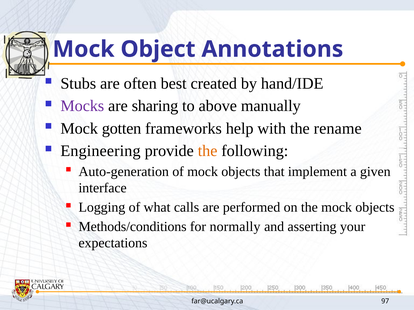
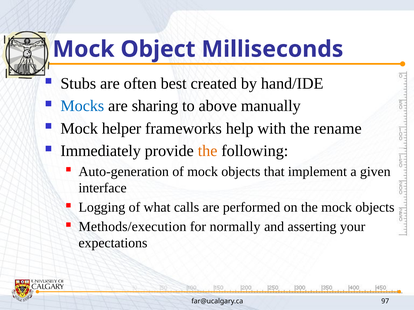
Annotations: Annotations -> Milliseconds (272, 49)
Mocks colour: purple -> blue (82, 106)
gotten: gotten -> helper (122, 129)
Engineering: Engineering -> Immediately (101, 151)
Methods/conditions: Methods/conditions -> Methods/execution (132, 227)
